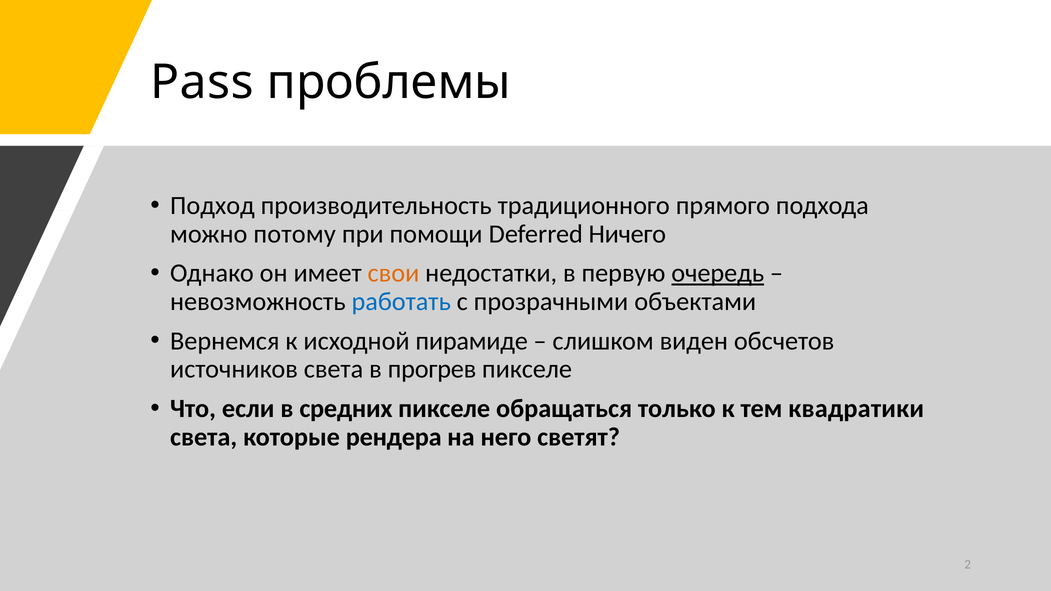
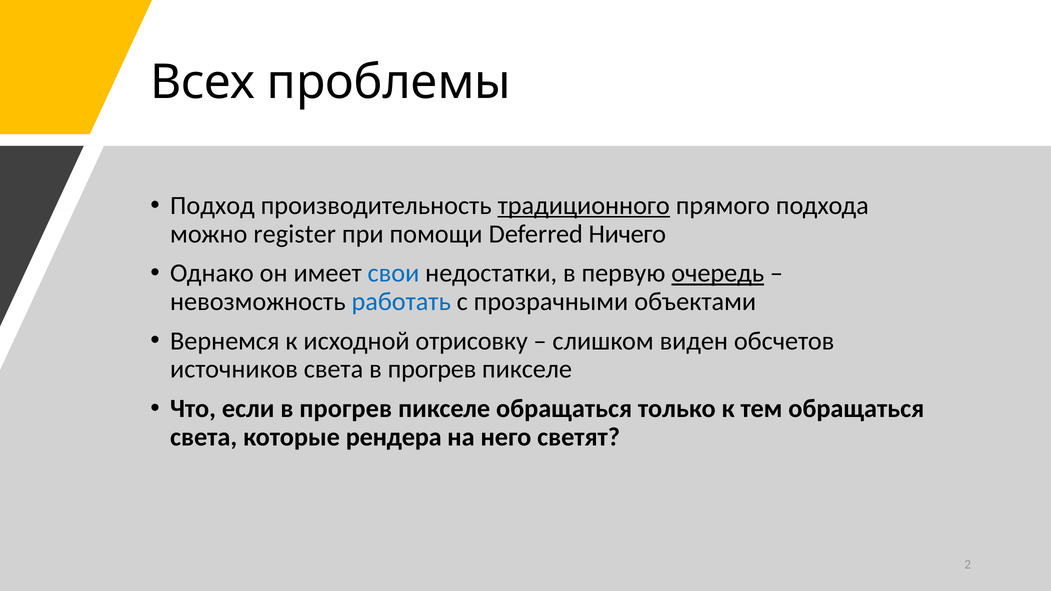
Pass: Pass -> Всех (203, 82)
традиционного underline: none -> present (584, 206)
потому: потому -> register (295, 234)
свои colour: orange -> blue (393, 273)
пирамиде: пирамиде -> отрисовку (472, 341)
если в средних: средних -> прогрев (346, 409)
тем квадратики: квадратики -> обращаться (856, 409)
